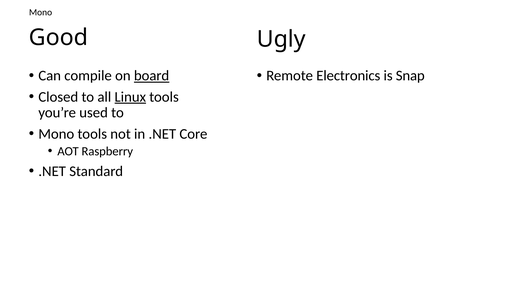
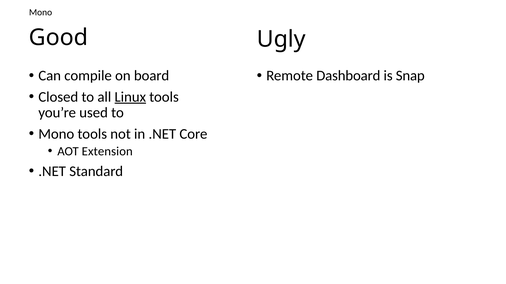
board underline: present -> none (152, 76)
Electronics: Electronics -> Dashboard (348, 76)
Raspberry: Raspberry -> Extension (107, 152)
